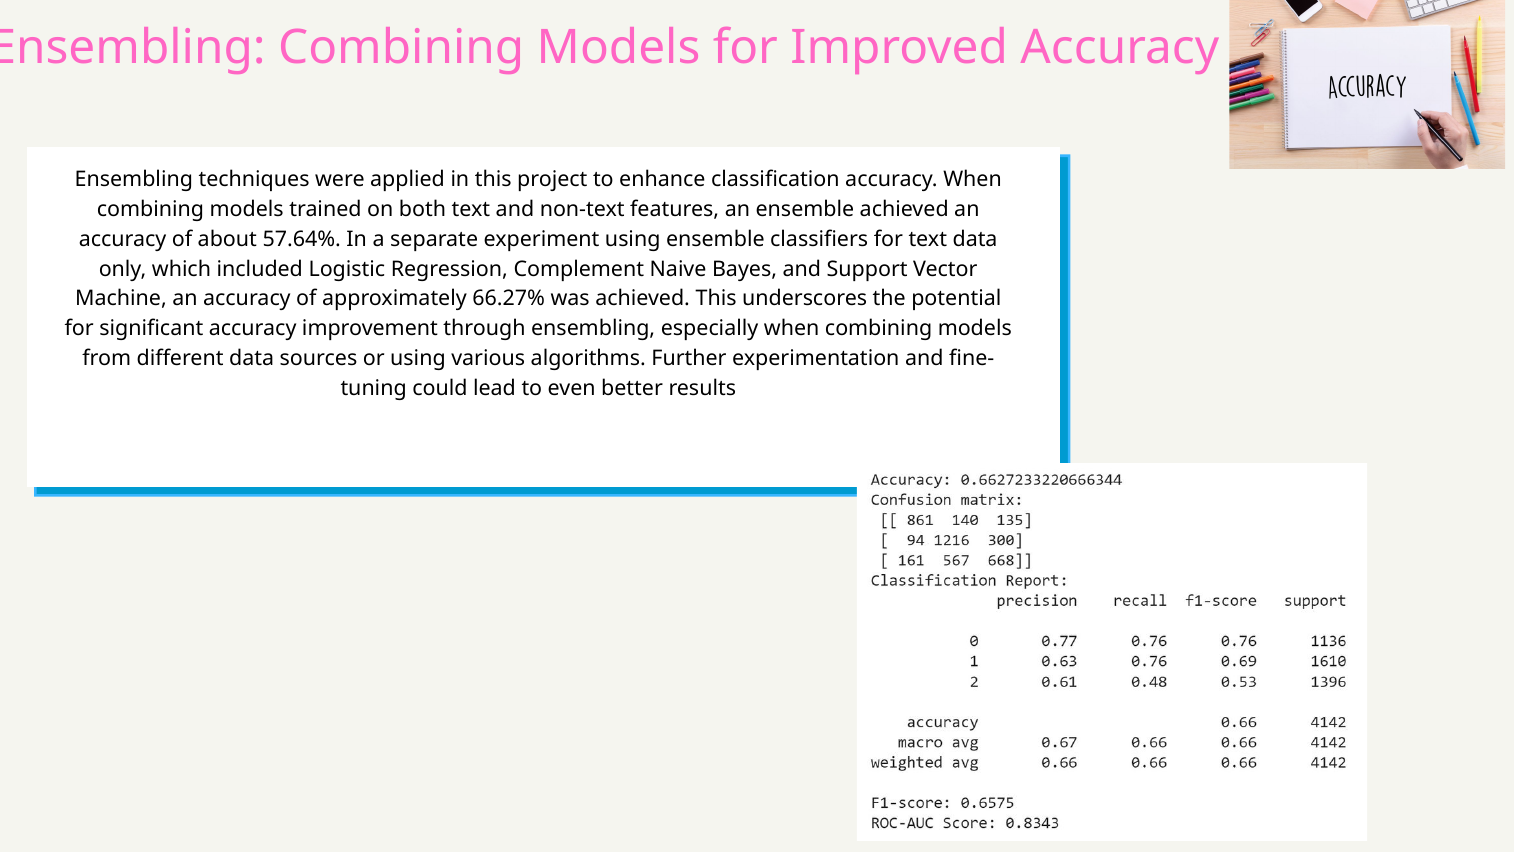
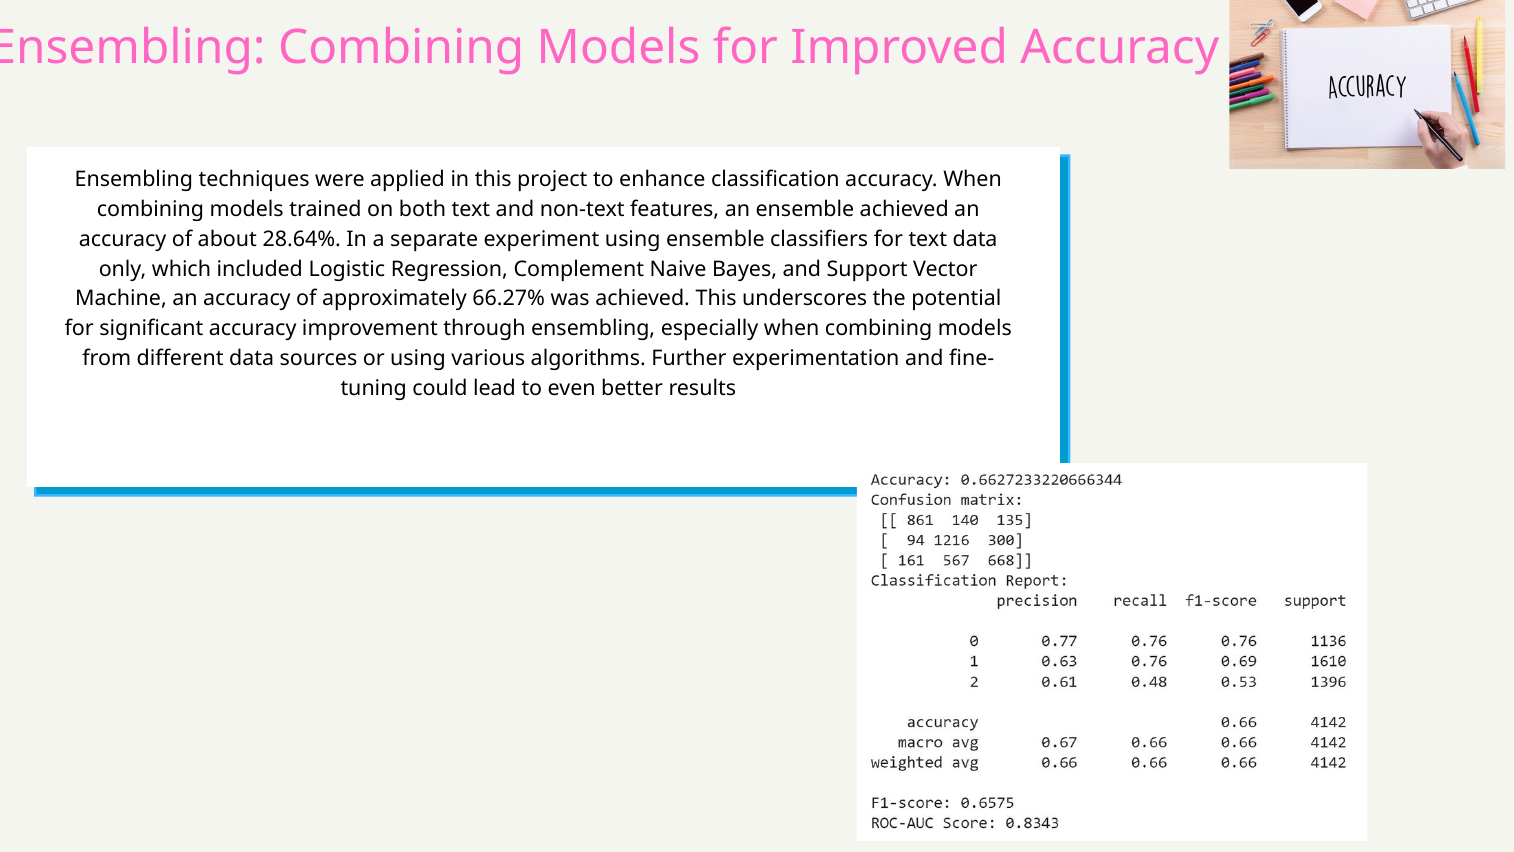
57.64%: 57.64% -> 28.64% (302, 239)
